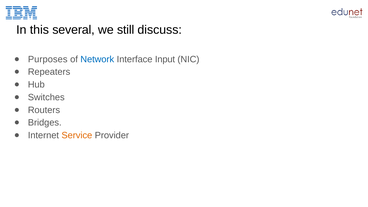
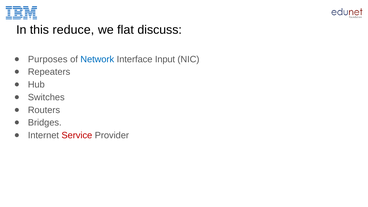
several: several -> reduce (73, 30)
still: still -> flat (126, 30)
Service colour: orange -> red (77, 135)
